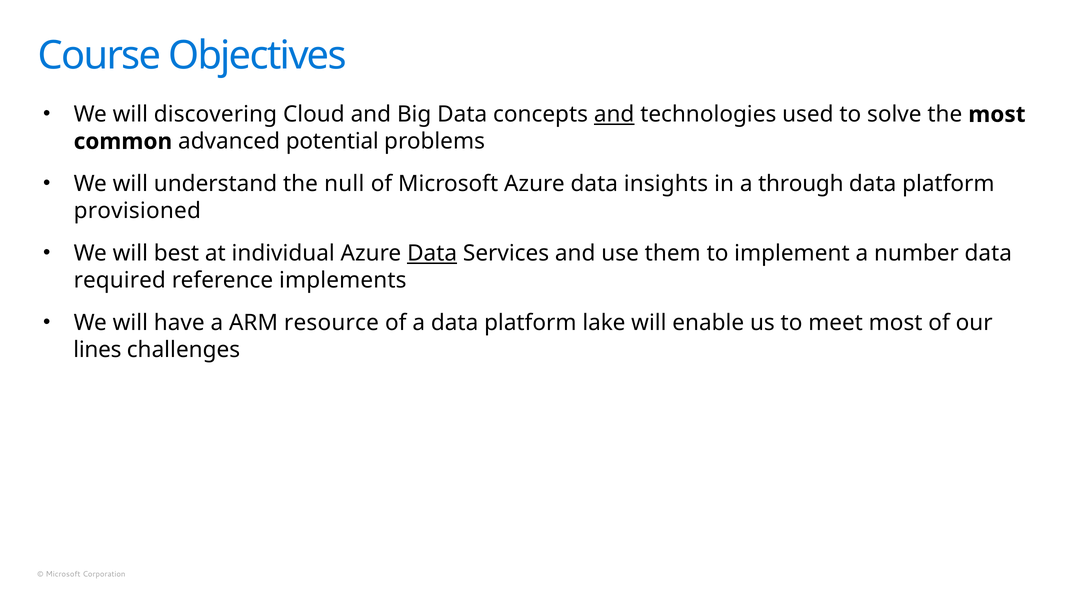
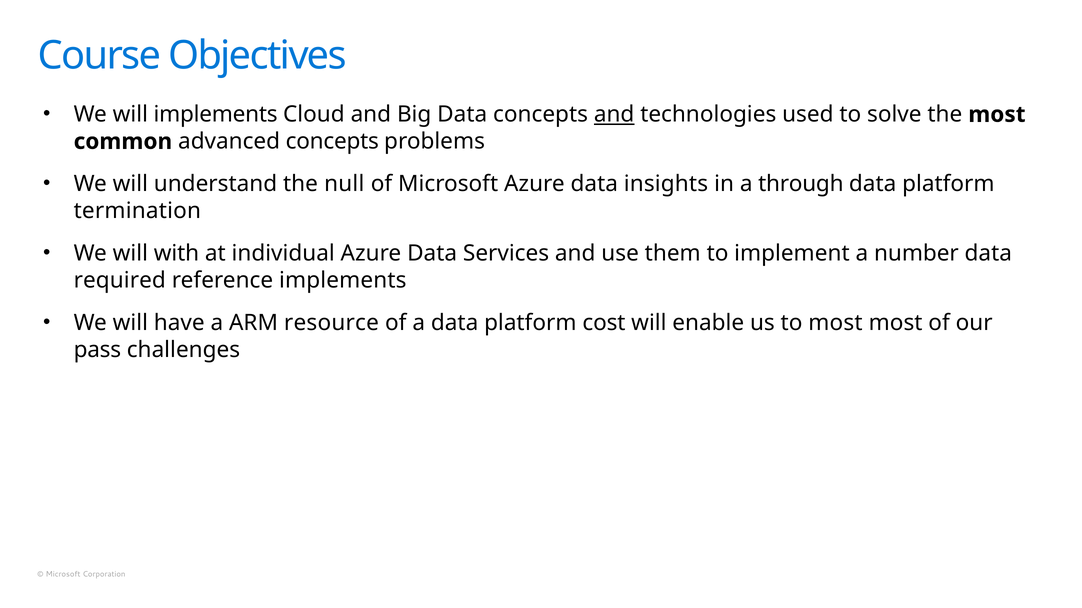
will discovering: discovering -> implements (216, 115)
advanced potential: potential -> concepts (332, 142)
provisioned: provisioned -> termination (137, 211)
best: best -> with (177, 254)
Data underline: present -> none (432, 254)
lake: lake -> cost (604, 323)
to meet: meet -> most (835, 323)
lines: lines -> pass (97, 350)
